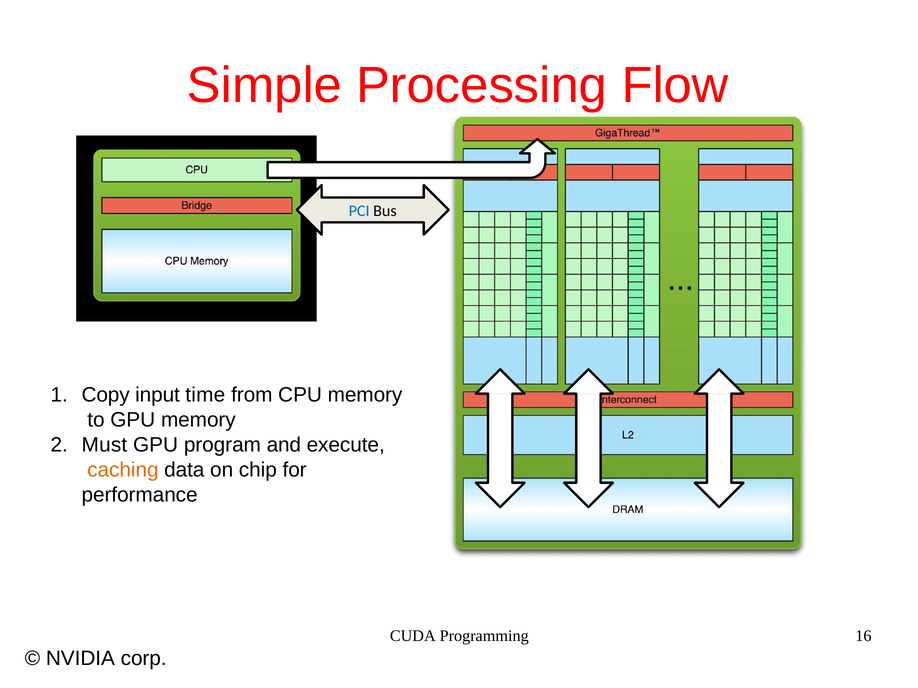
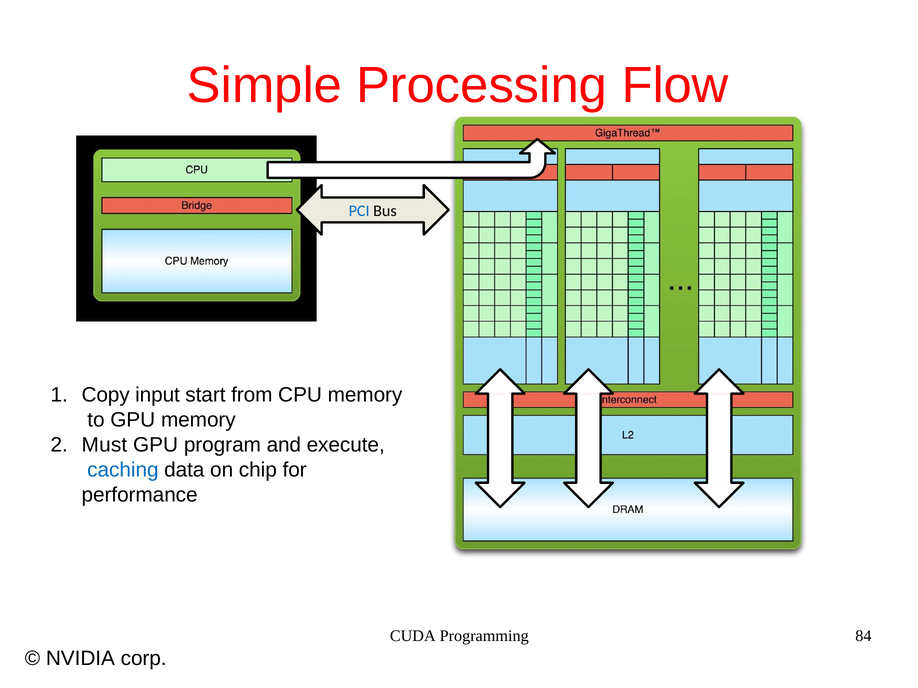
time: time -> start (205, 395)
caching colour: orange -> blue (123, 470)
16: 16 -> 84 (863, 636)
